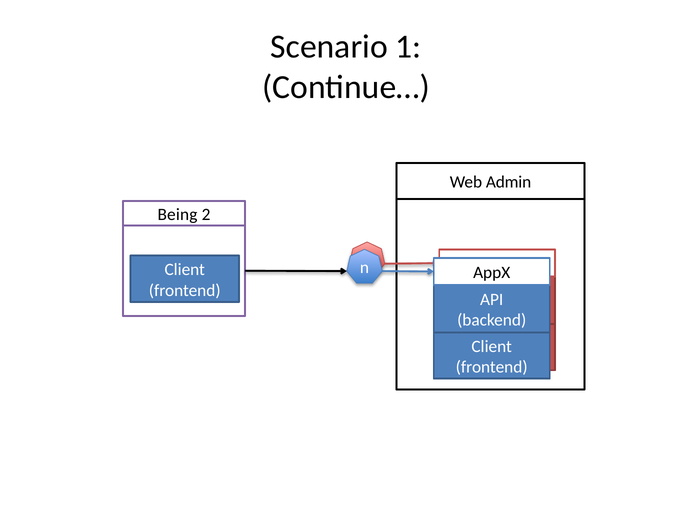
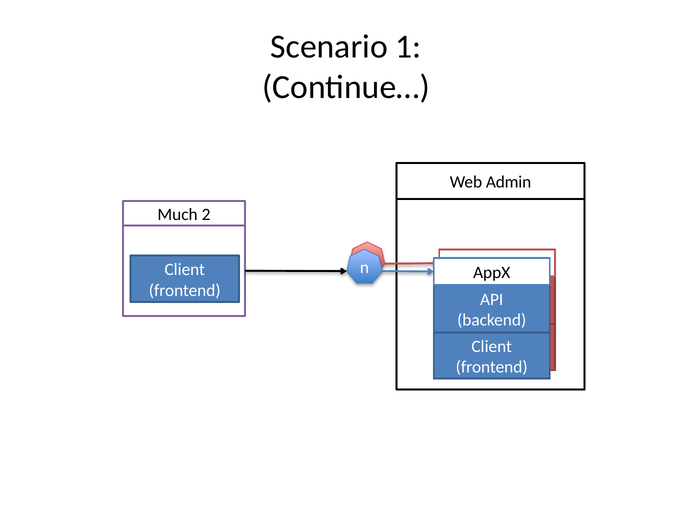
Being: Being -> Much (178, 214)
